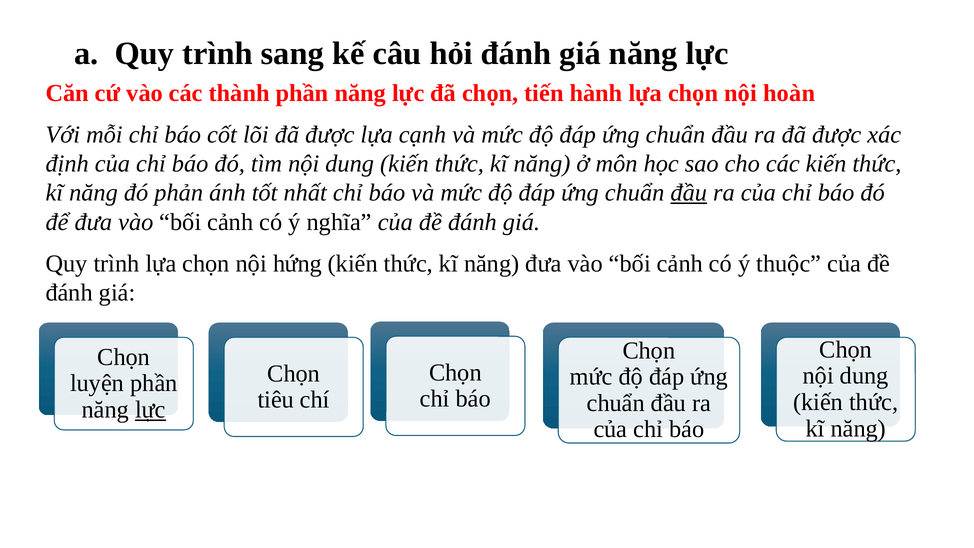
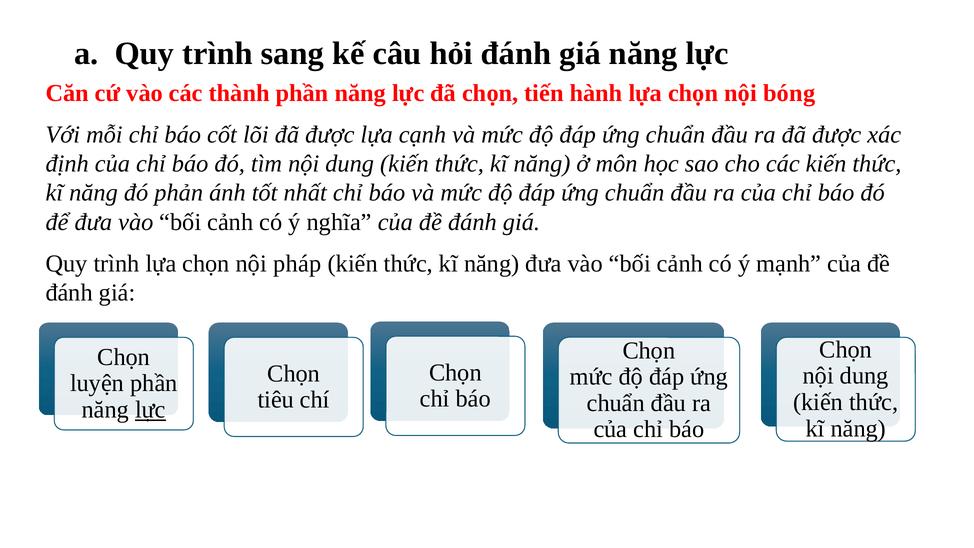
hoàn: hoàn -> bóng (789, 93)
đầu underline: present -> none (689, 193)
hứng: hứng -> pháp (297, 264)
thuộc: thuộc -> mạnh (789, 264)
